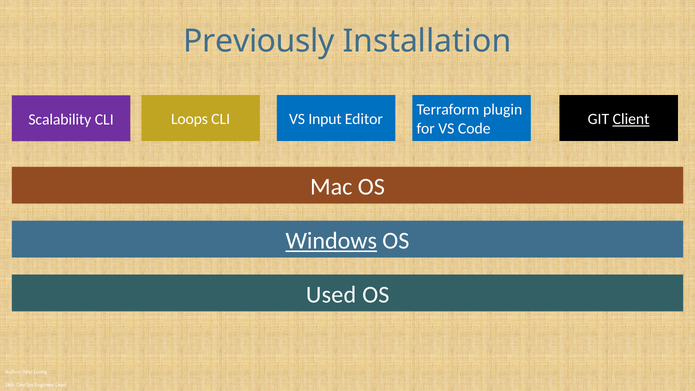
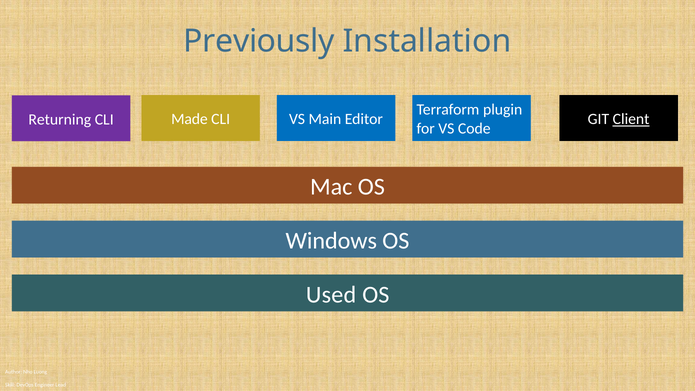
Scalability: Scalability -> Returning (60, 119)
Loops: Loops -> Made (189, 119)
Input: Input -> Main (325, 119)
Windows underline: present -> none (331, 241)
